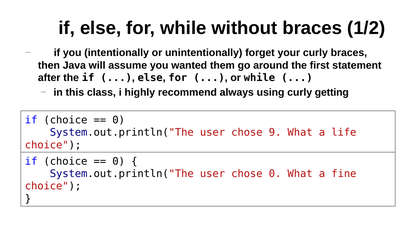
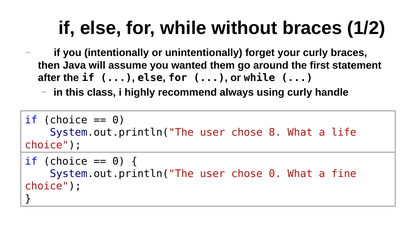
getting: getting -> handle (332, 92)
9: 9 -> 8 (275, 132)
